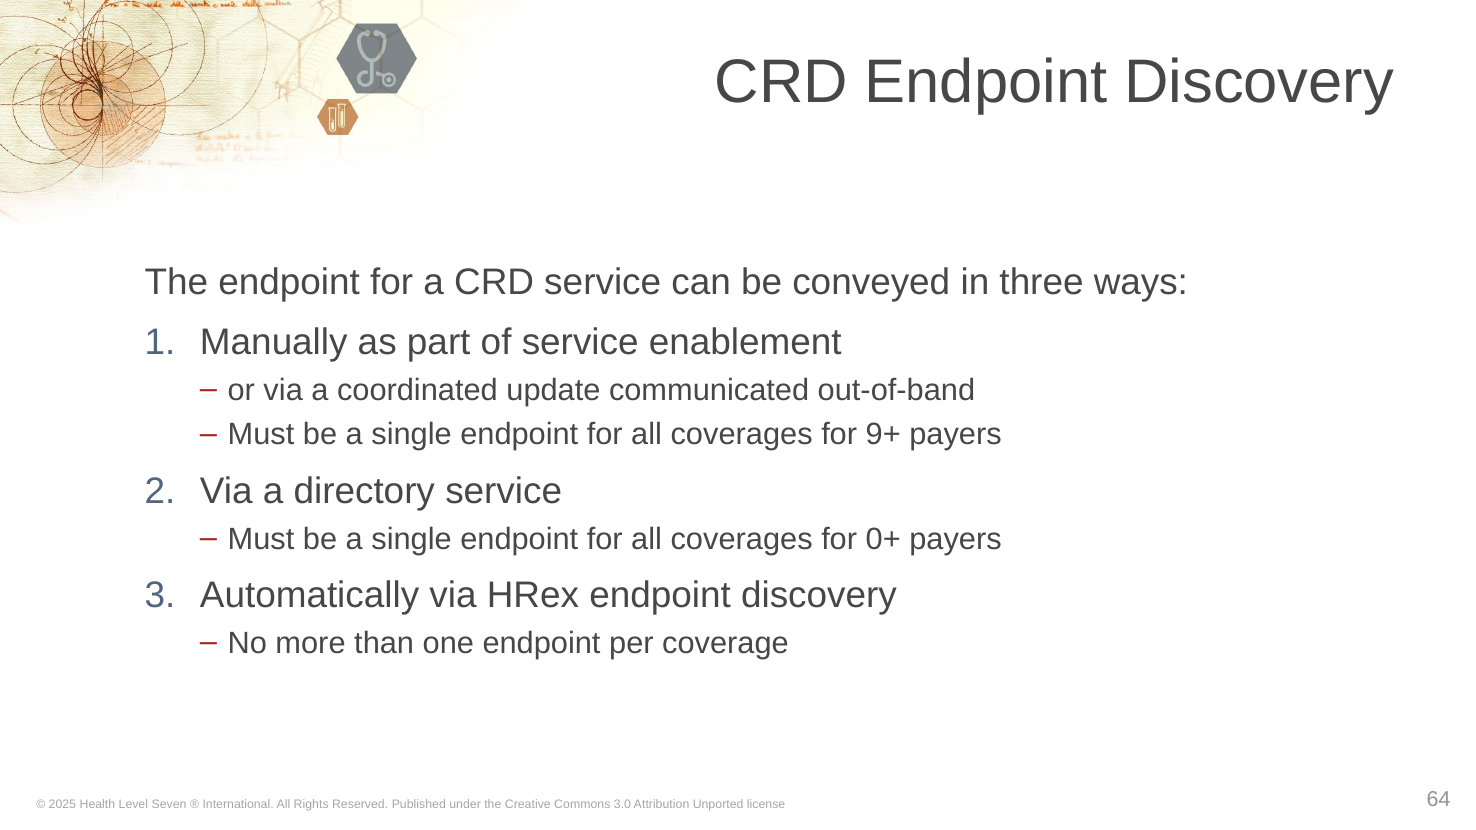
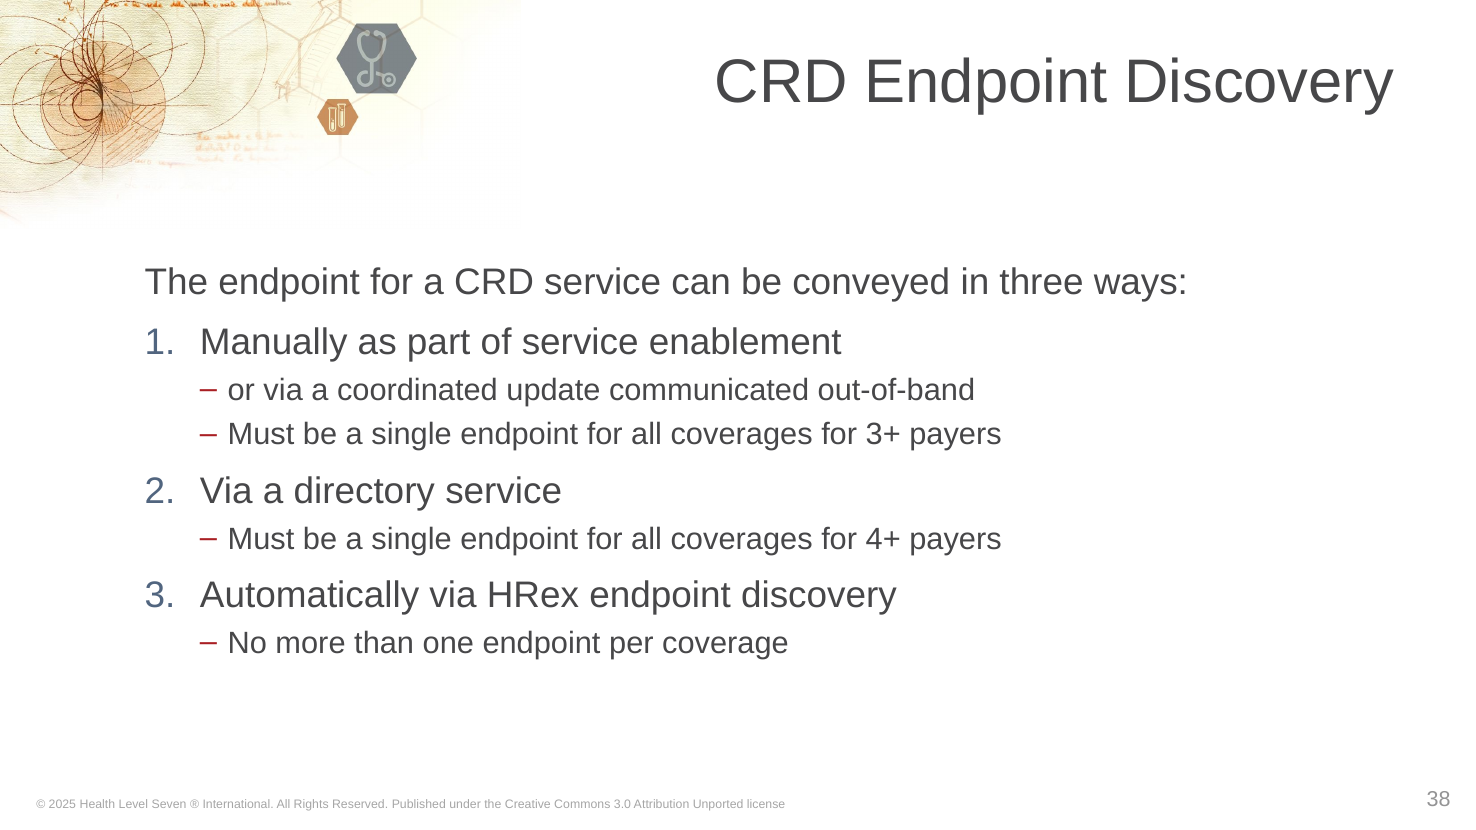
9+: 9+ -> 3+ (883, 435)
0+: 0+ -> 4+ (883, 539)
64: 64 -> 38 (1439, 800)
